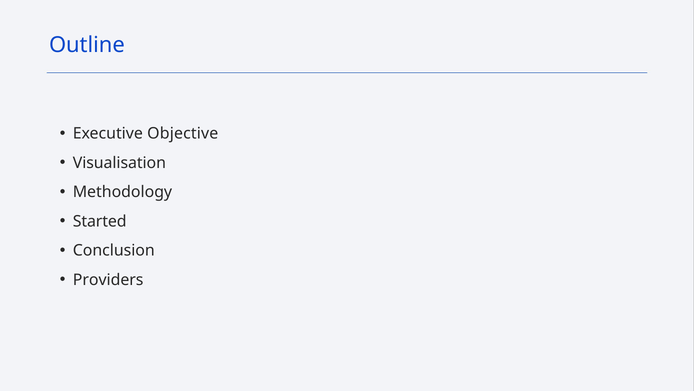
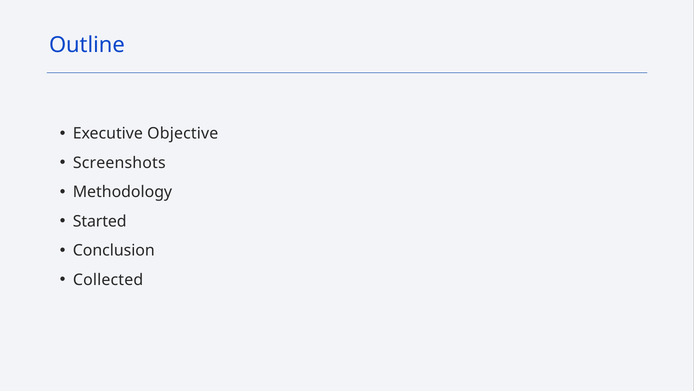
Visualisation: Visualisation -> Screenshots (119, 163)
Providers: Providers -> Collected (108, 279)
